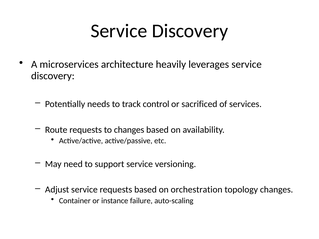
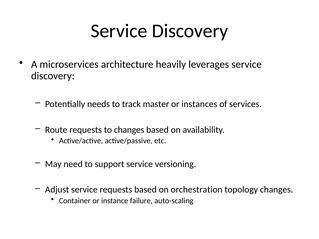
control: control -> master (156, 104)
sacrificed: sacrificed -> instances (199, 104)
